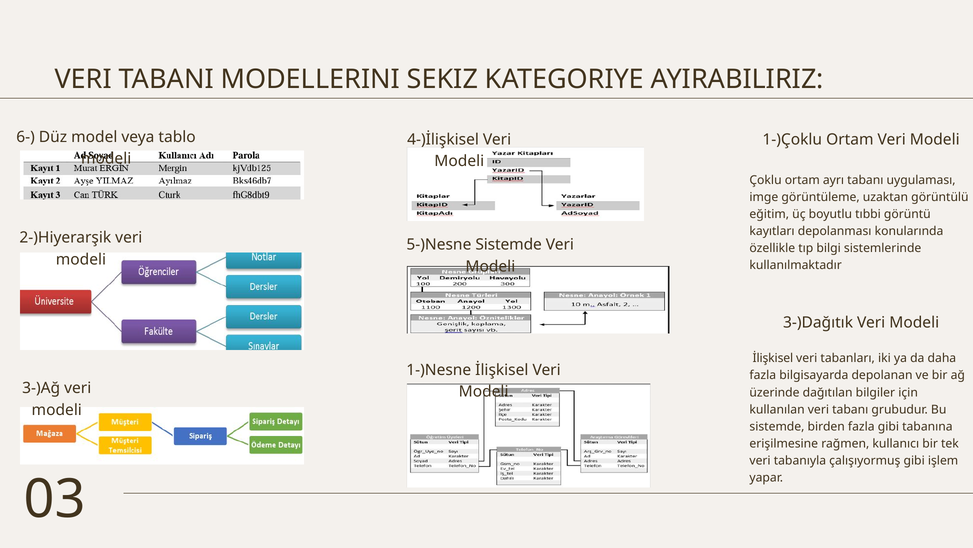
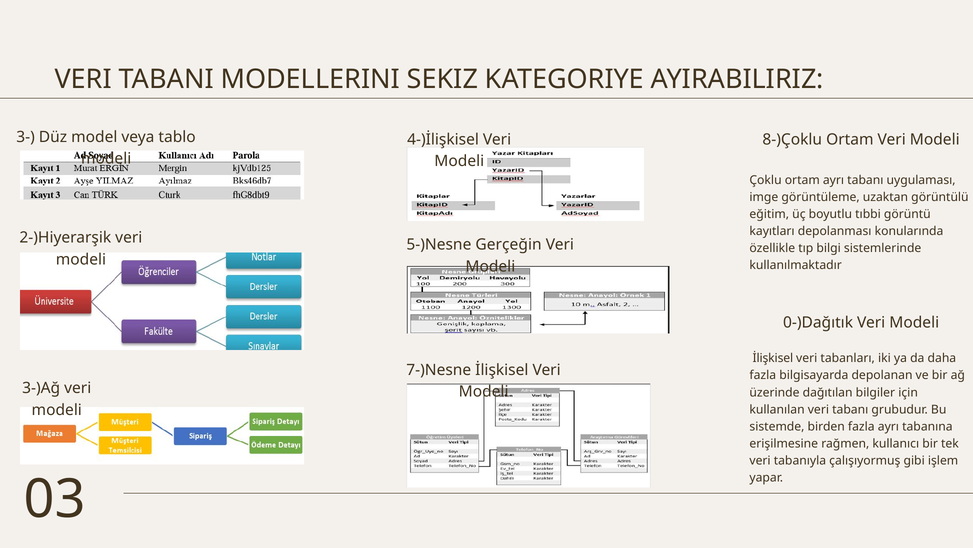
6-: 6- -> 3- (26, 137)
1-)Çoklu: 1-)Çoklu -> 8-)Çoklu (792, 139)
5-)Nesne Sistemde: Sistemde -> Gerçeğin (509, 245)
3-)Dağıtık: 3-)Dağıtık -> 0-)Dağıtık (818, 322)
1-)Nesne: 1-)Nesne -> 7-)Nesne (439, 370)
fazla gibi: gibi -> ayrı (888, 426)
